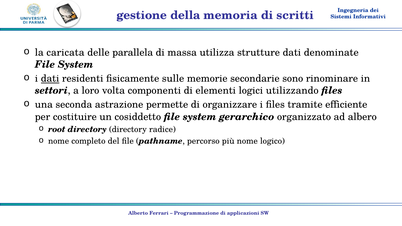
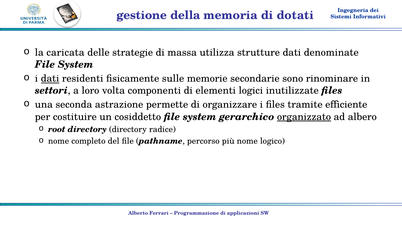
scritti: scritti -> dotati (295, 15)
parallela: parallela -> strategie (133, 52)
utilizzando: utilizzando -> inutilizzate (292, 91)
organizzato underline: none -> present (304, 117)
